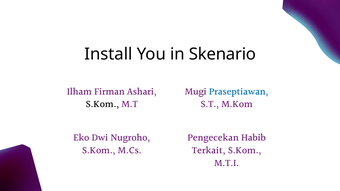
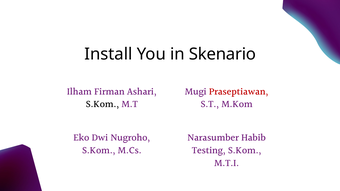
Praseptiawan colour: blue -> red (239, 92)
Pengecekan: Pengecekan -> Narasumber (213, 138)
Terkait: Terkait -> Testing (209, 151)
